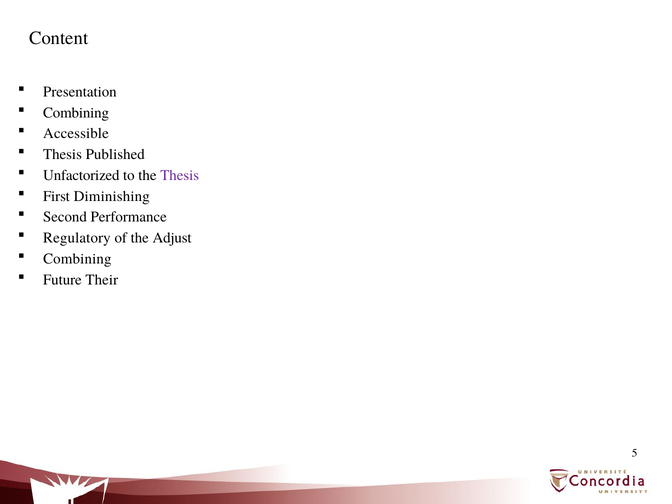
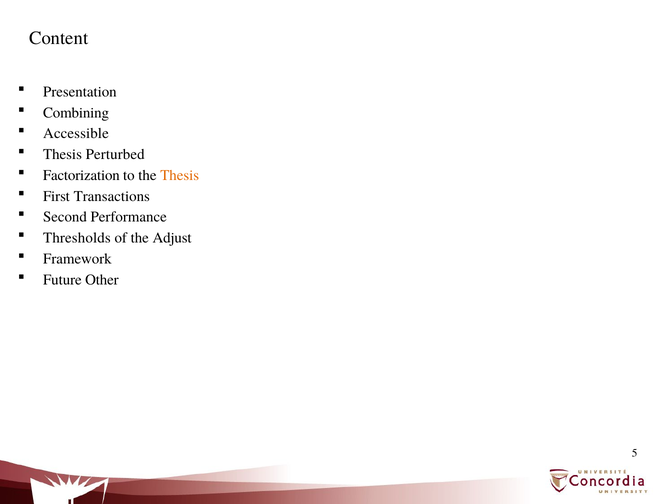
Published: Published -> Perturbed (115, 154)
Unfactorized: Unfactorized -> Factorization (81, 175)
Thesis colour: purple -> orange (180, 175)
Diminishing: Diminishing -> Transactions (112, 196)
Regulatory: Regulatory -> Thresholds (77, 238)
Combining: Combining -> Framework (77, 259)
Their: Their -> Other (102, 280)
